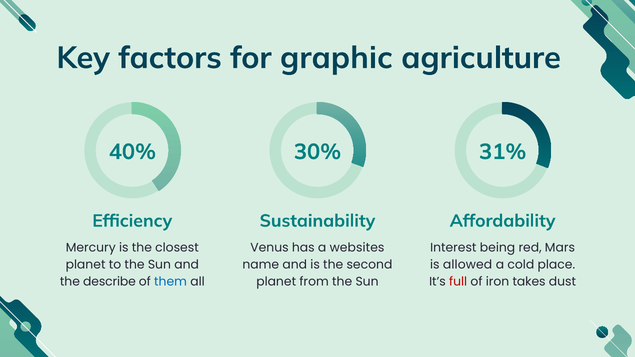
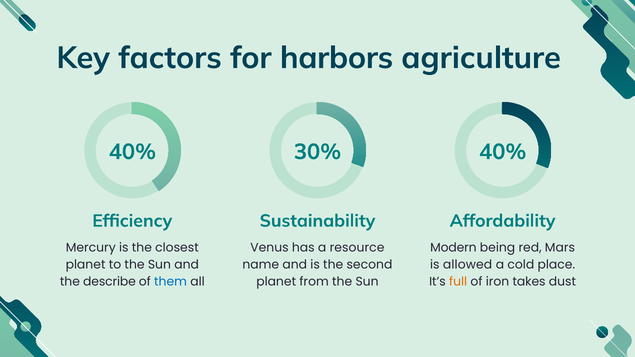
graphic: graphic -> harbors (337, 58)
30% 31%: 31% -> 40% (503, 152)
websites: websites -> resource (357, 248)
Interest: Interest -> Modern (453, 248)
full colour: red -> orange (458, 282)
